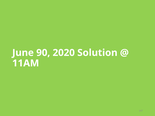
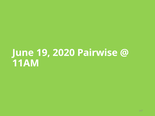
90: 90 -> 19 (43, 53)
Solution: Solution -> Pairwise (97, 53)
